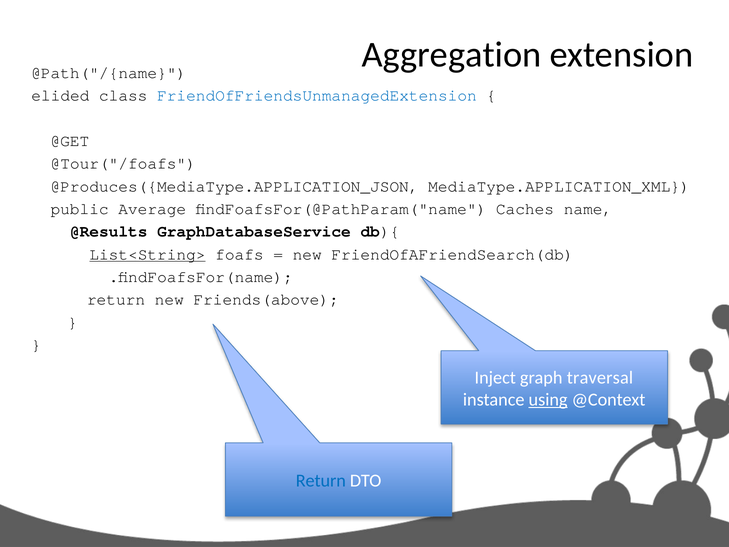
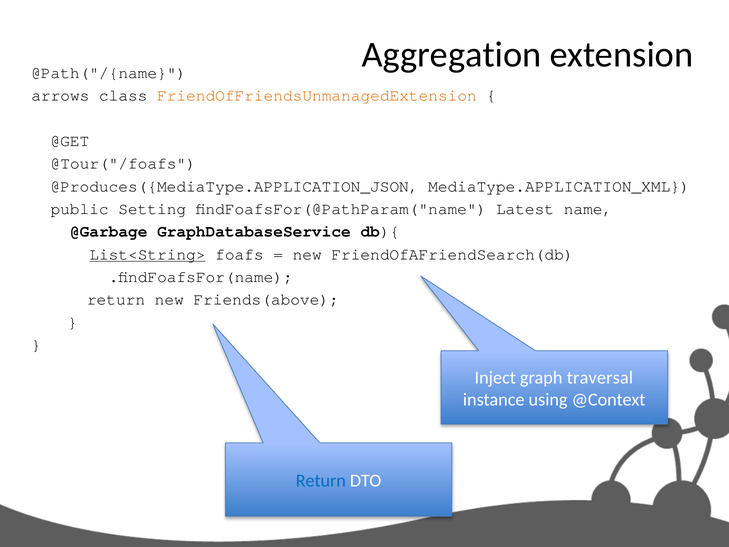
elided: elided -> arrows (60, 95)
FriendOfFriendsUnmanagedExtension colour: blue -> orange (317, 95)
Average: Average -> Setting (152, 209)
Caches: Caches -> Latest (525, 209)
@Results: @Results -> @Garbage (109, 231)
using underline: present -> none (548, 399)
